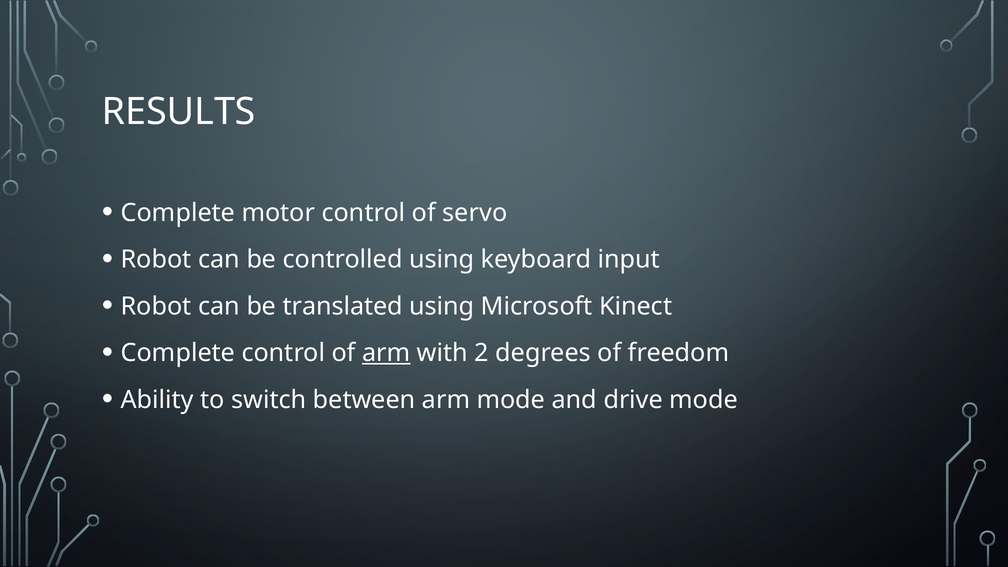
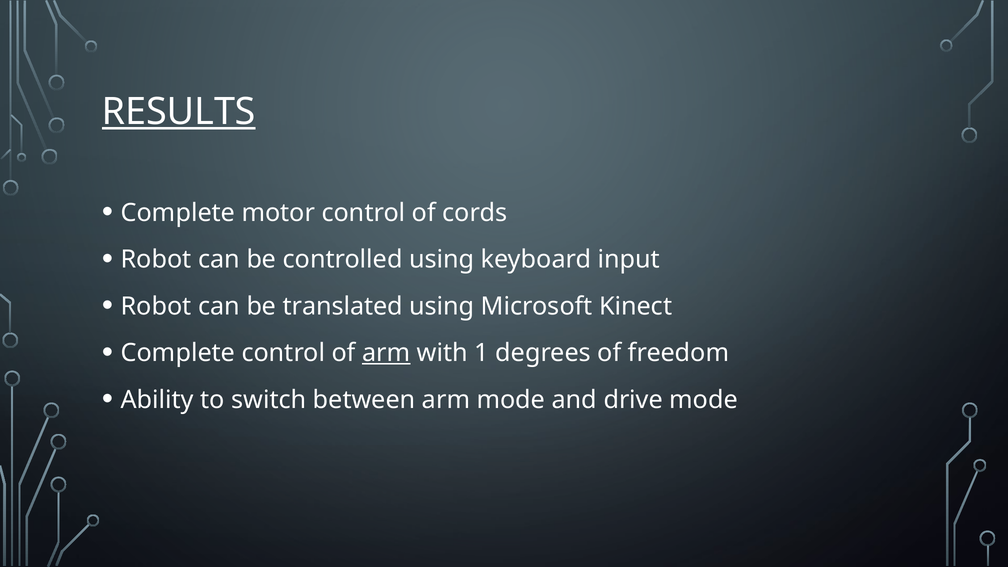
RESULTS underline: none -> present (179, 112)
servo: servo -> cords (475, 213)
2: 2 -> 1 (482, 353)
